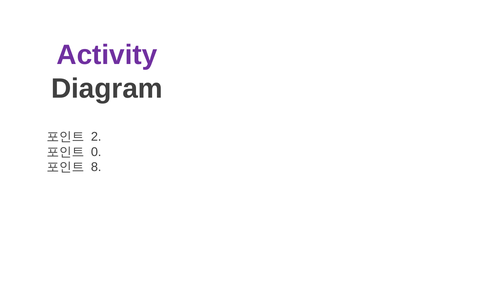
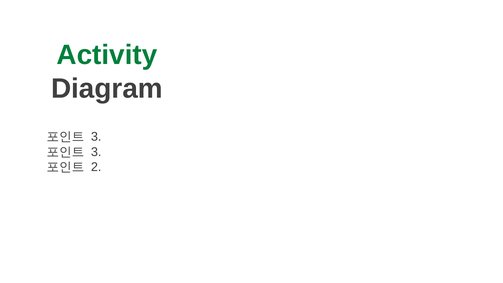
Activity colour: purple -> green (107, 55)
2: 2 -> 3 (96, 137)
0: 0 -> 3 (96, 152)
8: 8 -> 2 (96, 167)
